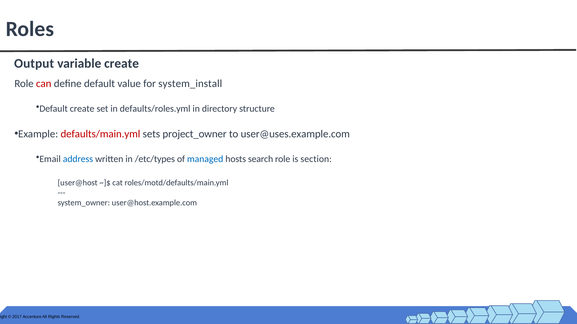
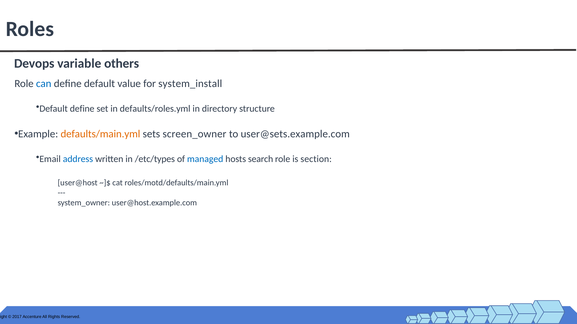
Output: Output -> Devops (34, 63)
variable create: create -> others (122, 63)
can colour: red -> blue (44, 84)
Default create: create -> define (82, 109)
defaults/main.yml colour: red -> orange (100, 134)
project_owner: project_owner -> screen_owner (195, 134)
user@uses.example.com: user@uses.example.com -> user@sets.example.com (295, 134)
